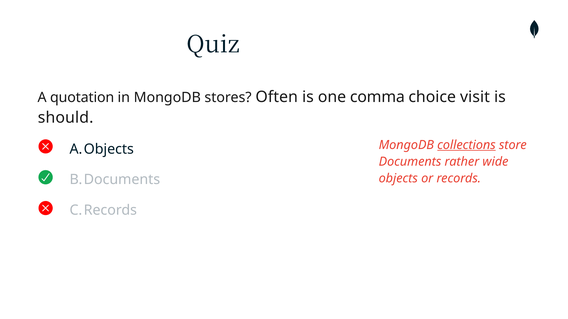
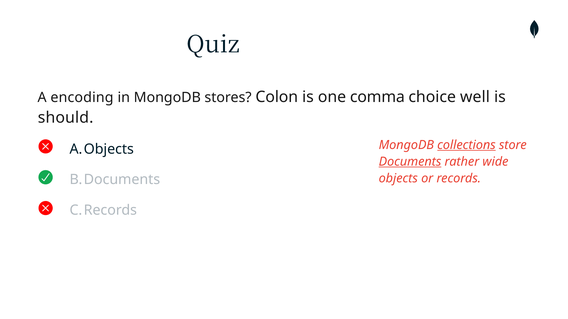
quotation: quotation -> encoding (82, 98)
Often: Often -> Colon (277, 97)
visit: visit -> well (475, 97)
Documents underline: none -> present (410, 162)
